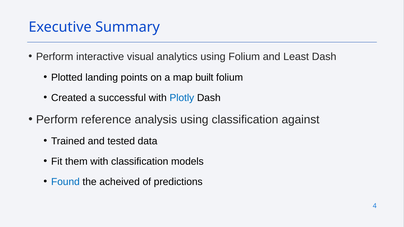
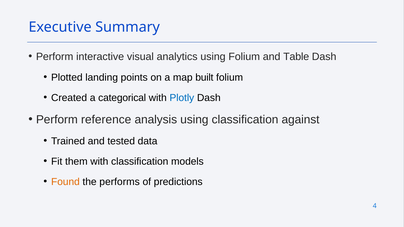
Least: Least -> Table (296, 57)
successful: successful -> categorical (122, 98)
Found colour: blue -> orange (65, 182)
acheived: acheived -> performs (120, 182)
